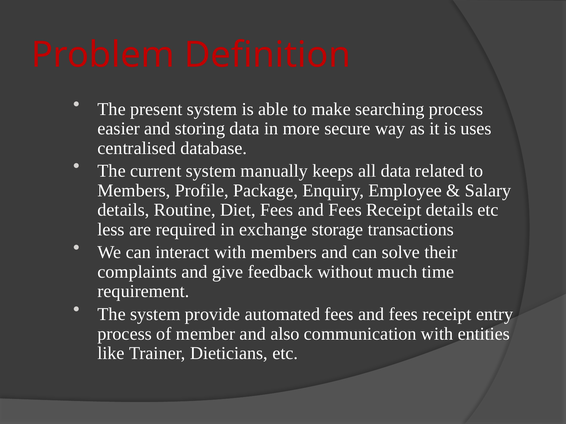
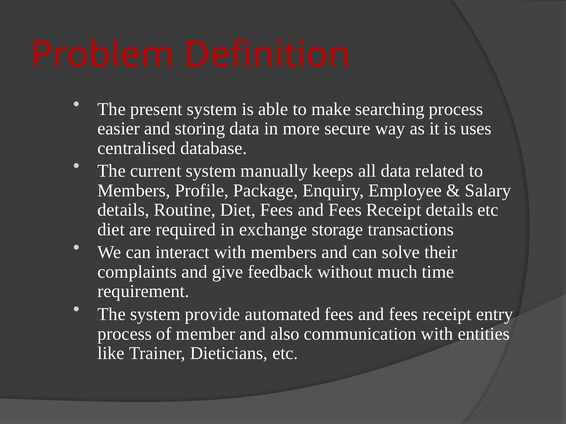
less: less -> diet (111, 230)
